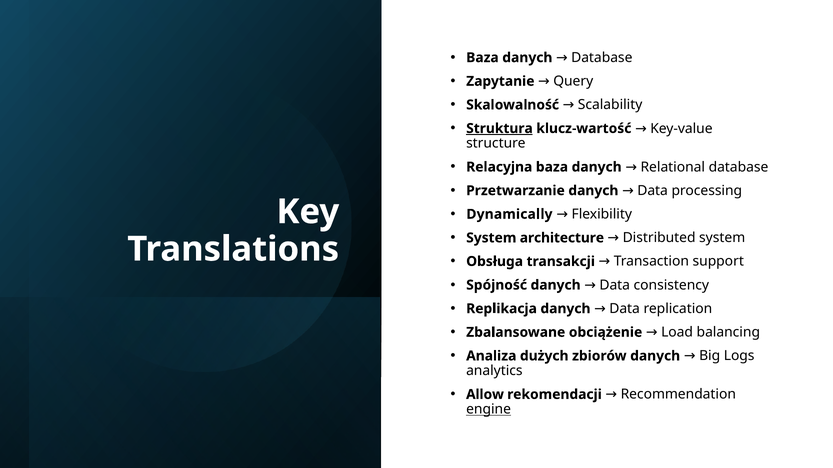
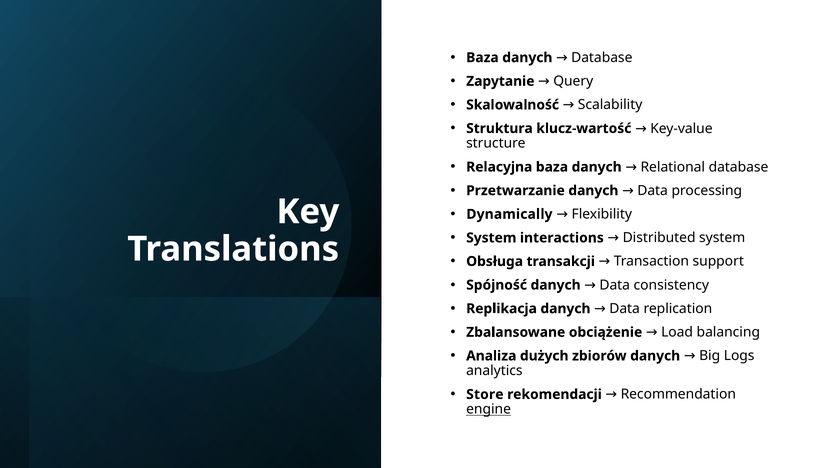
Struktura underline: present -> none (499, 129)
architecture: architecture -> interactions (562, 238)
Allow: Allow -> Store (485, 395)
